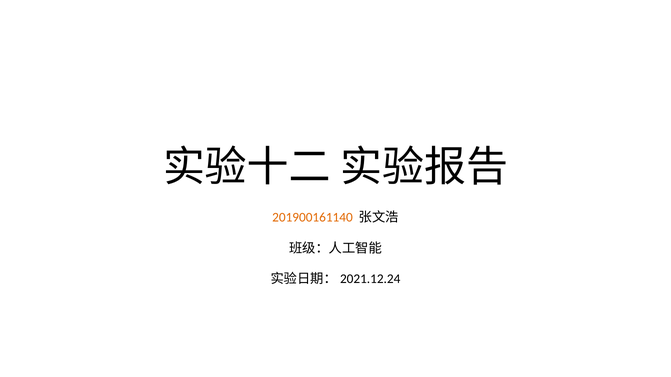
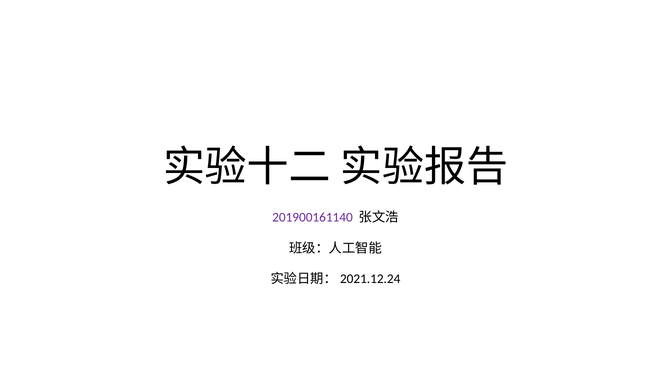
201900161140 colour: orange -> purple (313, 218)
